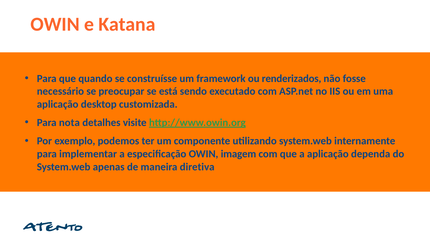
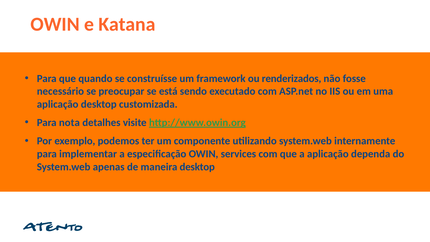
imagem: imagem -> services (238, 154)
maneira diretiva: diretiva -> desktop (197, 167)
